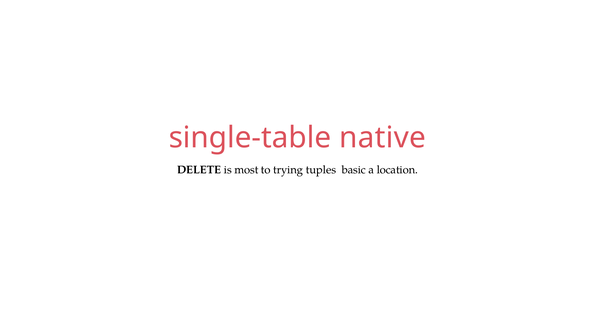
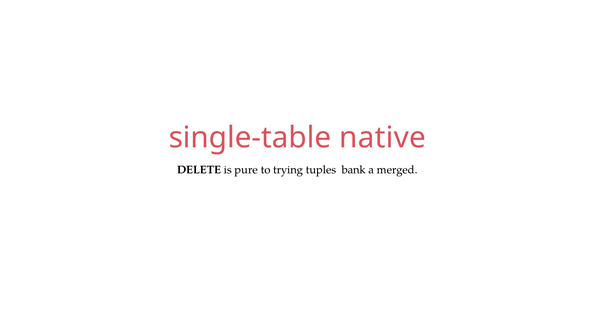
most: most -> pure (246, 170)
basic: basic -> bank (354, 170)
location: location -> merged (397, 170)
